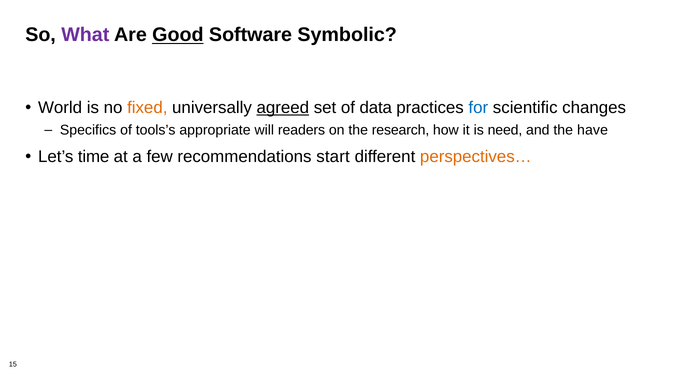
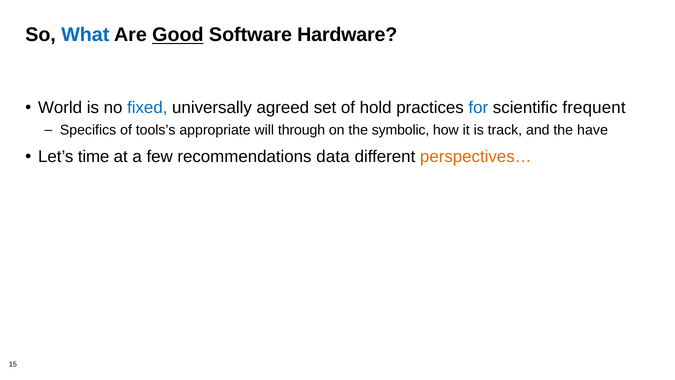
What colour: purple -> blue (85, 35)
Symbolic: Symbolic -> Hardware (347, 35)
fixed colour: orange -> blue (147, 108)
agreed underline: present -> none (283, 108)
data: data -> hold (376, 108)
changes: changes -> frequent (594, 108)
readers: readers -> through (302, 130)
research: research -> symbolic (401, 130)
need: need -> track (505, 130)
start: start -> data (333, 157)
